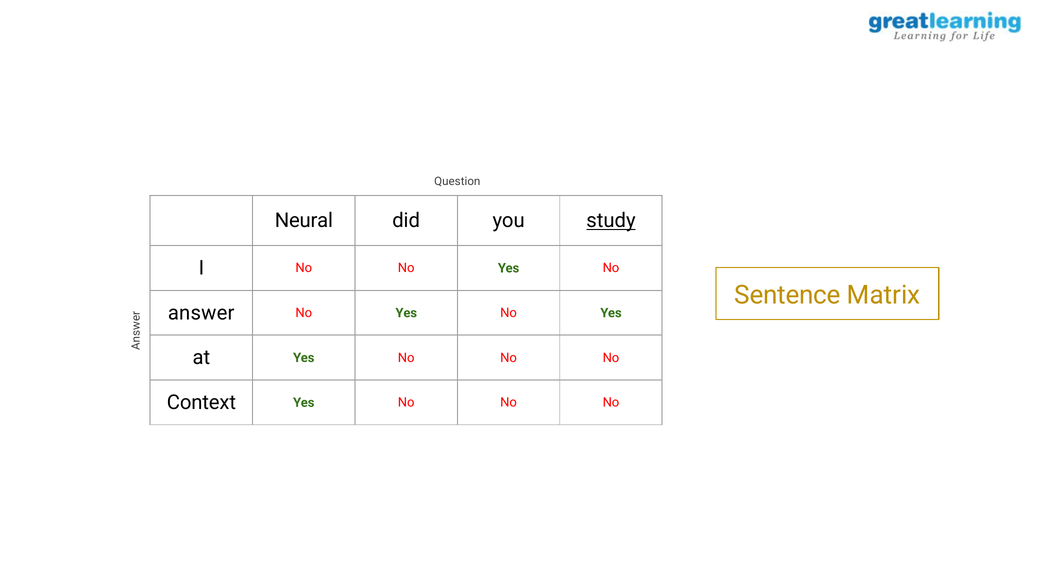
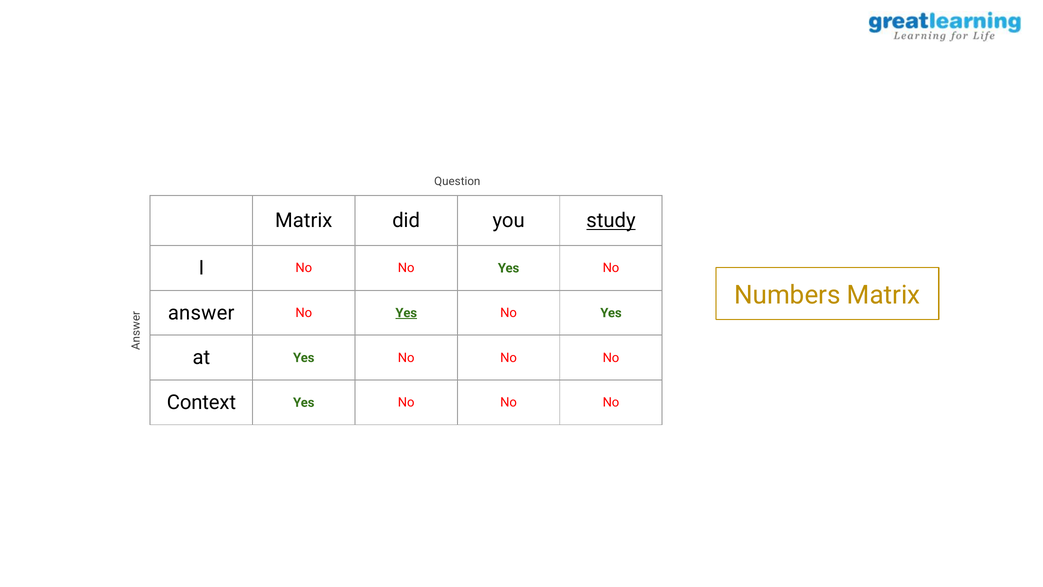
Neural: Neural -> Matrix (304, 221)
Sentence: Sentence -> Numbers (787, 295)
Yes underline: none -> present (406, 313)
